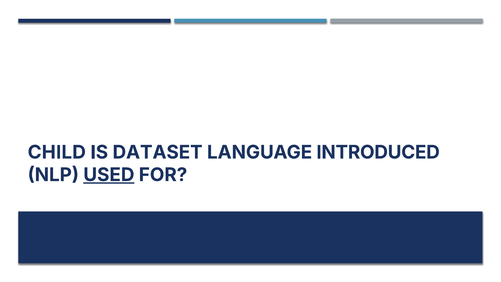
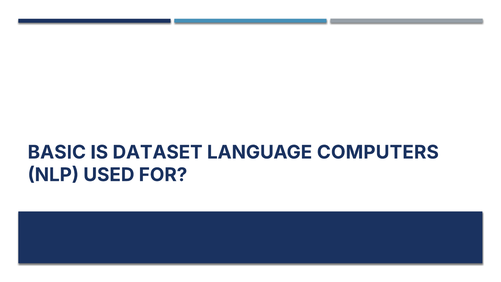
CHILD: CHILD -> BASIC (57, 152)
INTRODUCED: INTRODUCED -> COMPUTERS (378, 152)
USED underline: present -> none (109, 175)
